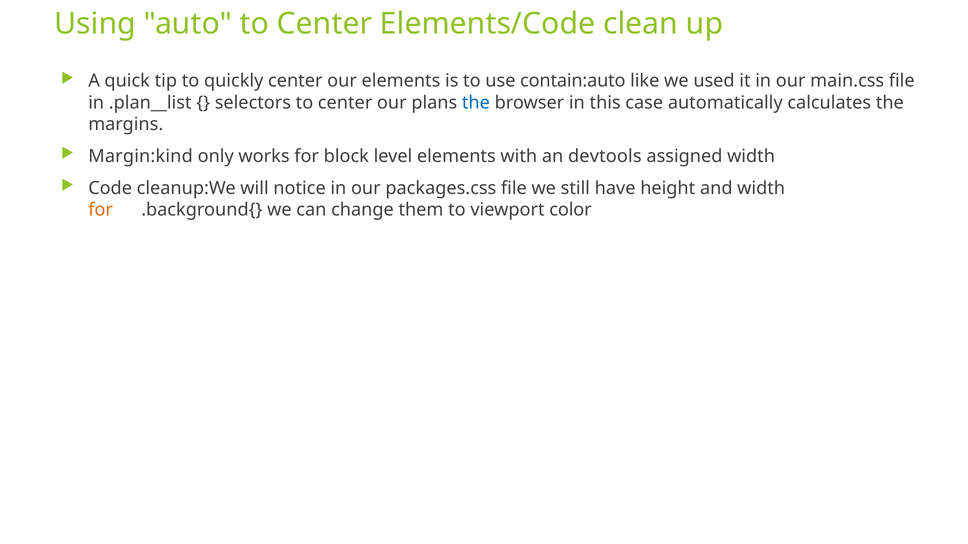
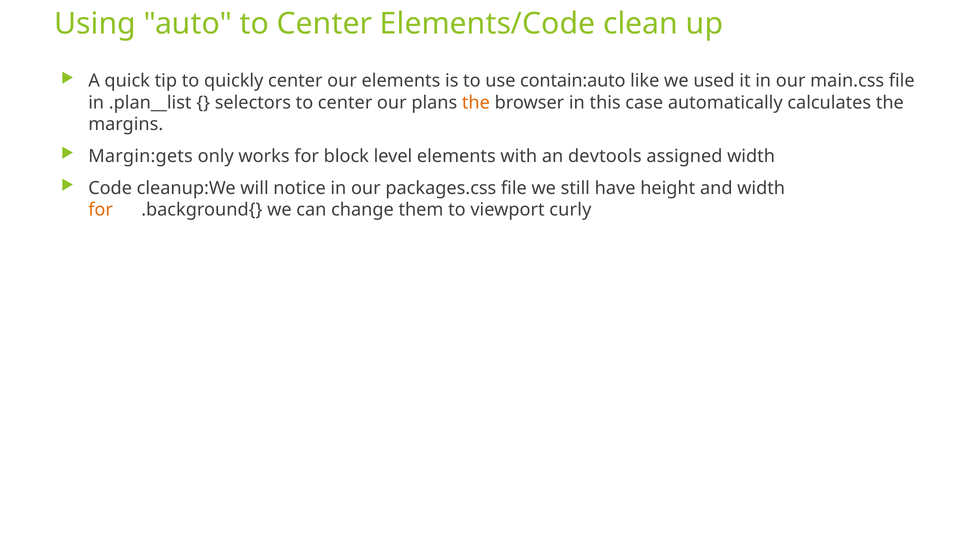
the colour: blue -> orange (476, 103)
Margin:kind: Margin:kind -> Margin:gets (141, 156)
color: color -> curly (570, 210)
